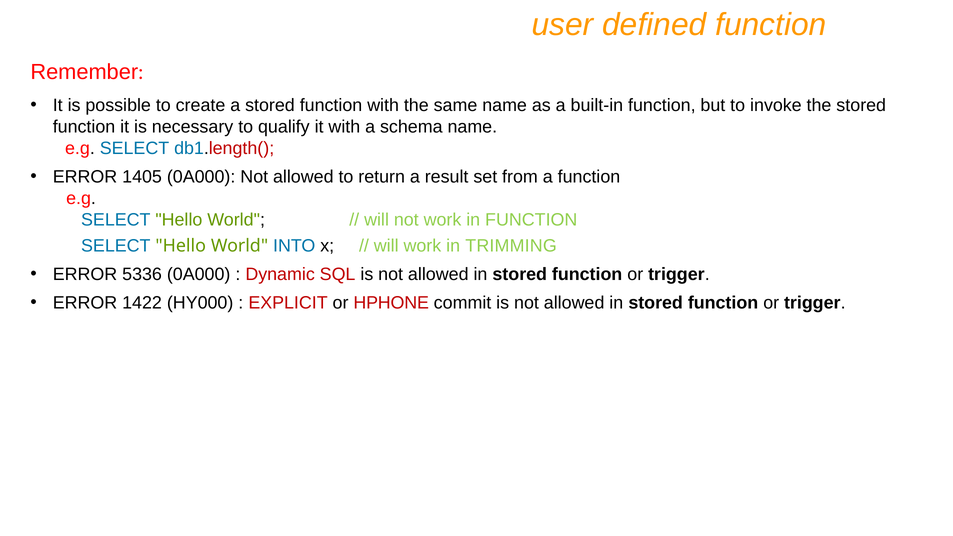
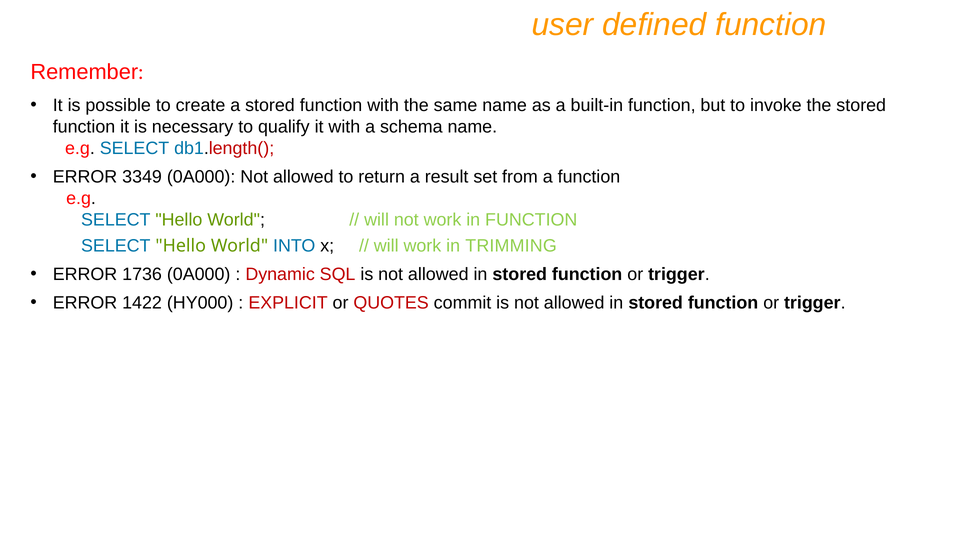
1405: 1405 -> 3349 (142, 177)
5336: 5336 -> 1736 (142, 274)
HPHONE: HPHONE -> QUOTES (391, 303)
